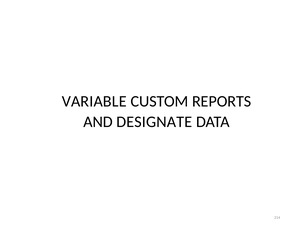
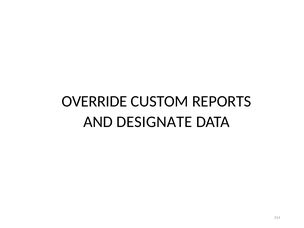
VARIABLE: VARIABLE -> OVERRIDE (94, 101)
